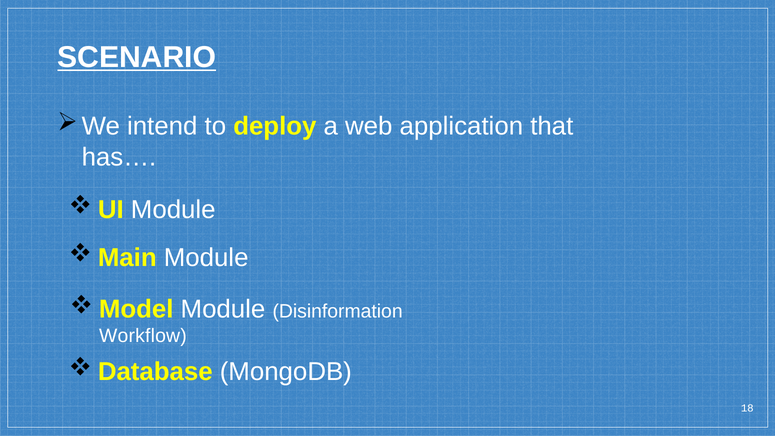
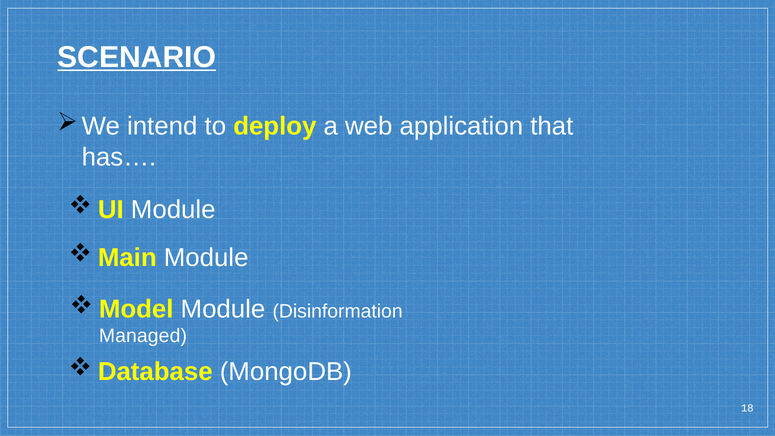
Workflow: Workflow -> Managed (143, 336)
